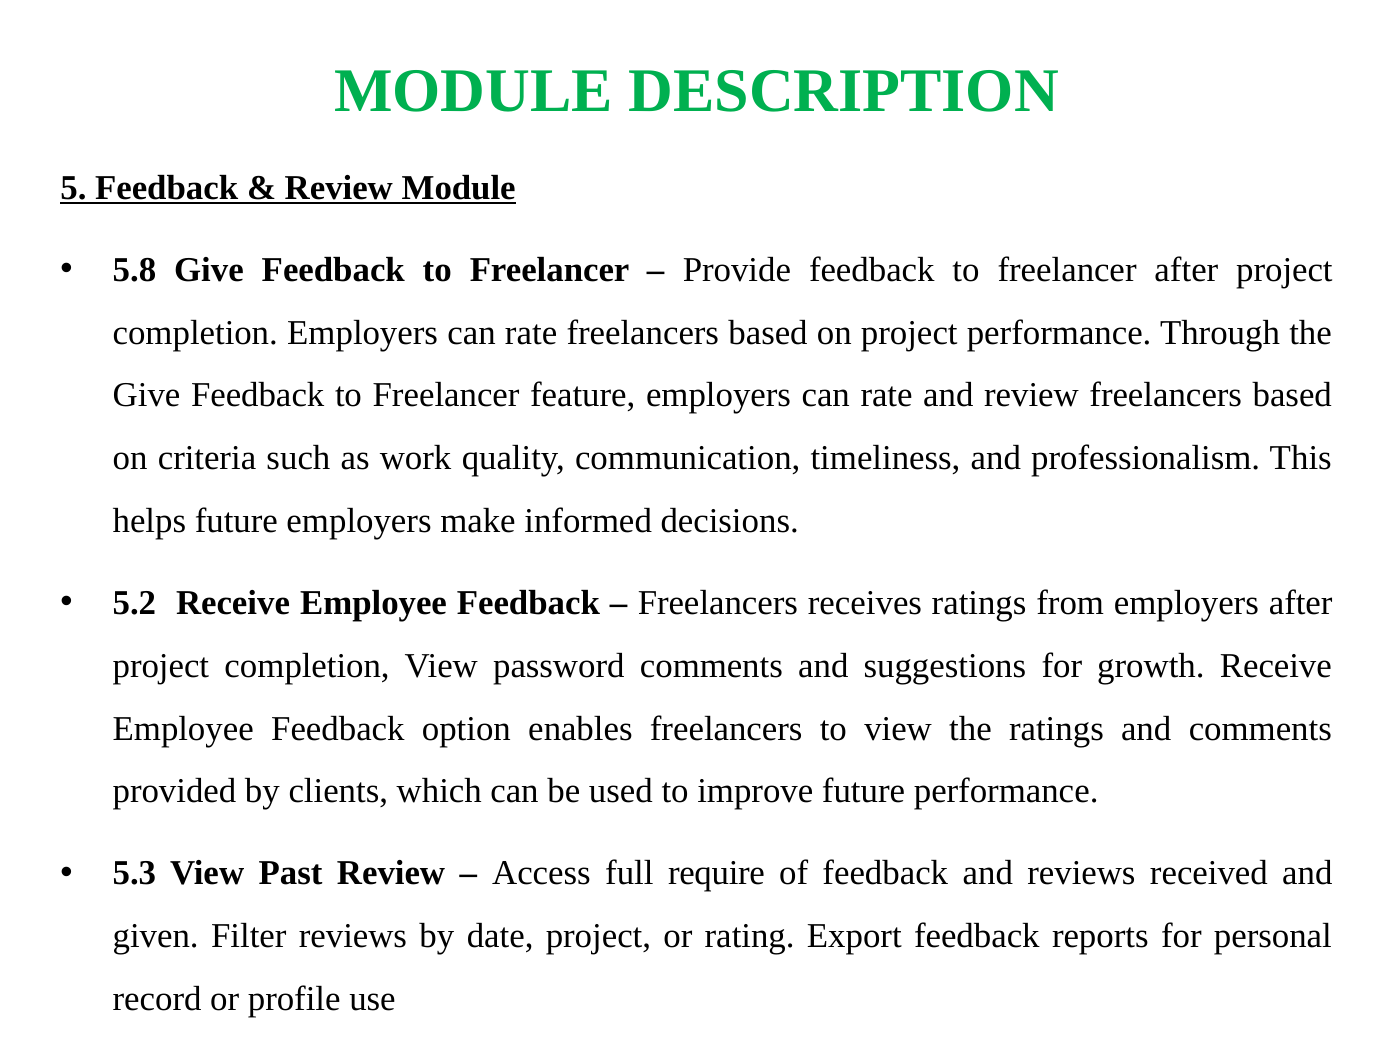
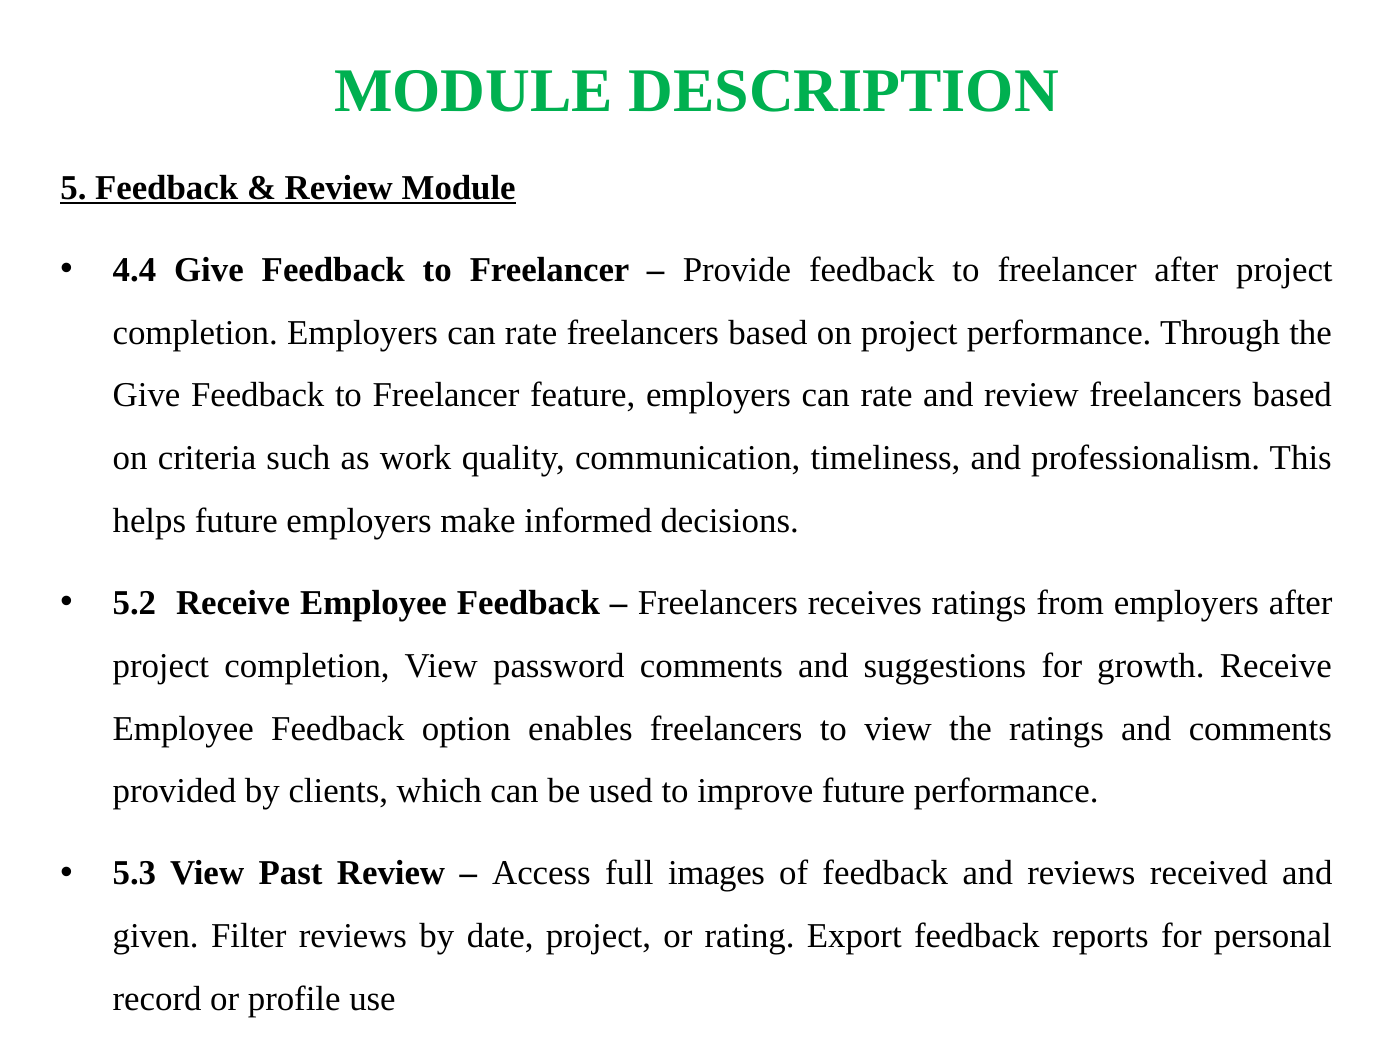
5.8: 5.8 -> 4.4 (134, 270)
require: require -> images (716, 873)
